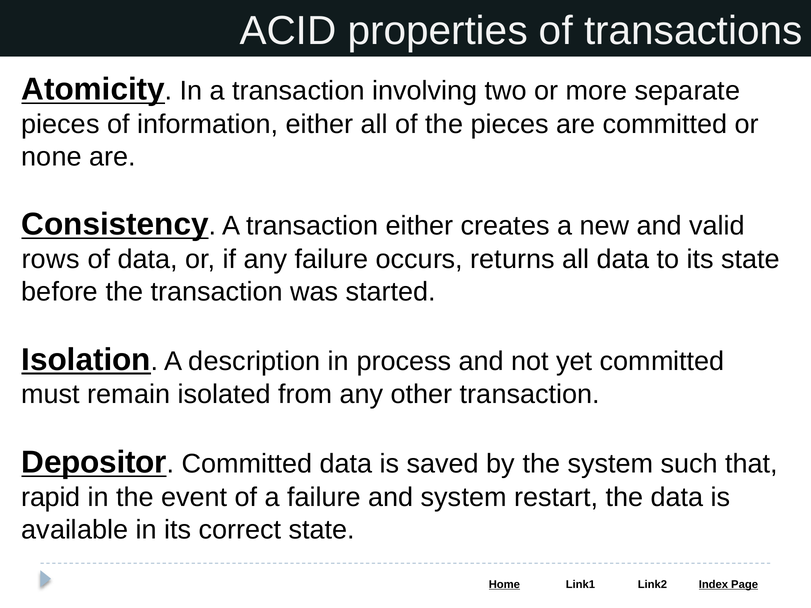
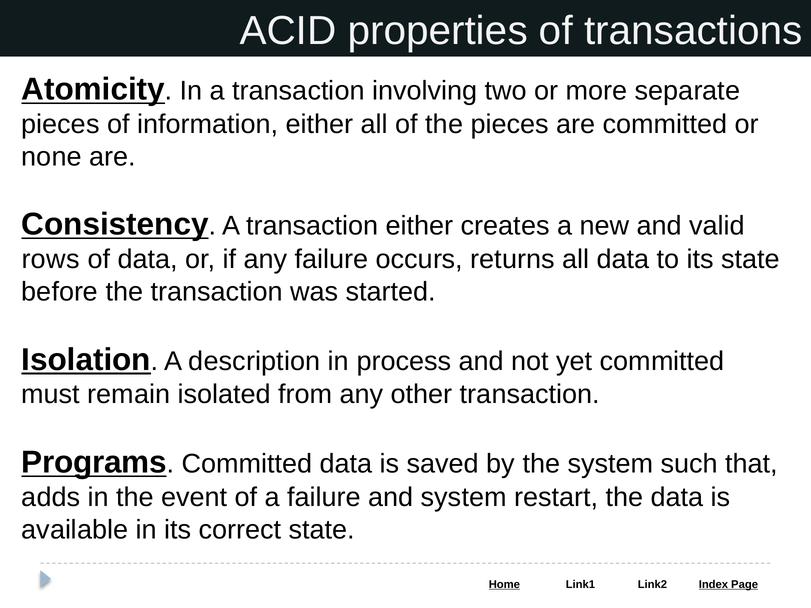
Depositor: Depositor -> Programs (94, 463)
rapid: rapid -> adds (51, 497)
